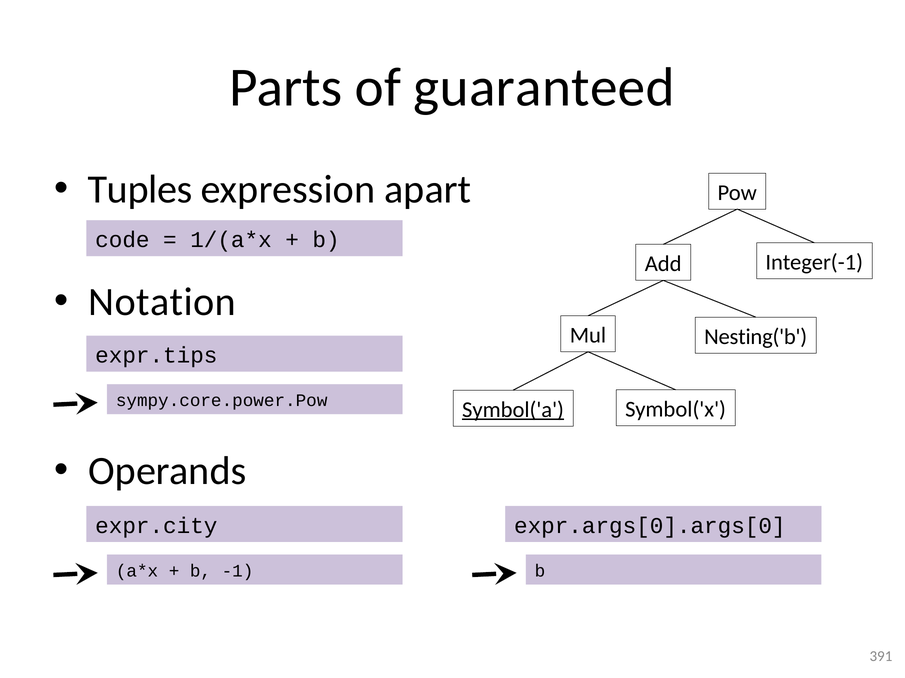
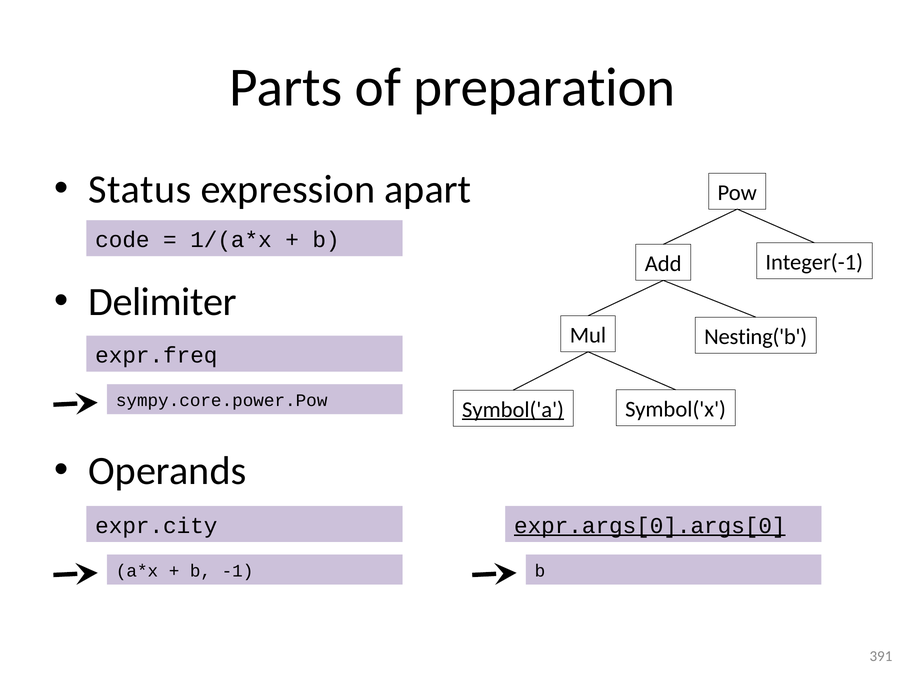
guaranteed: guaranteed -> preparation (544, 88)
Tuples: Tuples -> Status (140, 190)
Notation: Notation -> Delimiter (163, 303)
expr.tips: expr.tips -> expr.freq (156, 356)
expr.args[0].args[0 underline: none -> present (650, 526)
